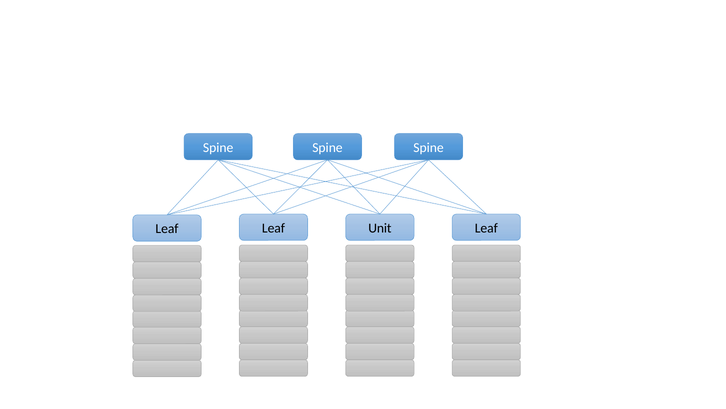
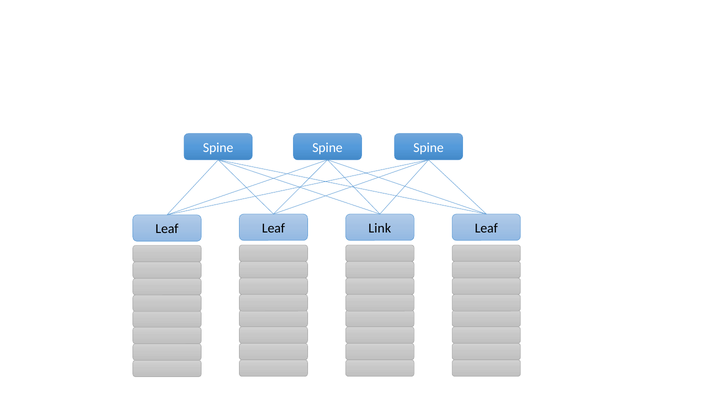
Unit: Unit -> Link (380, 228)
